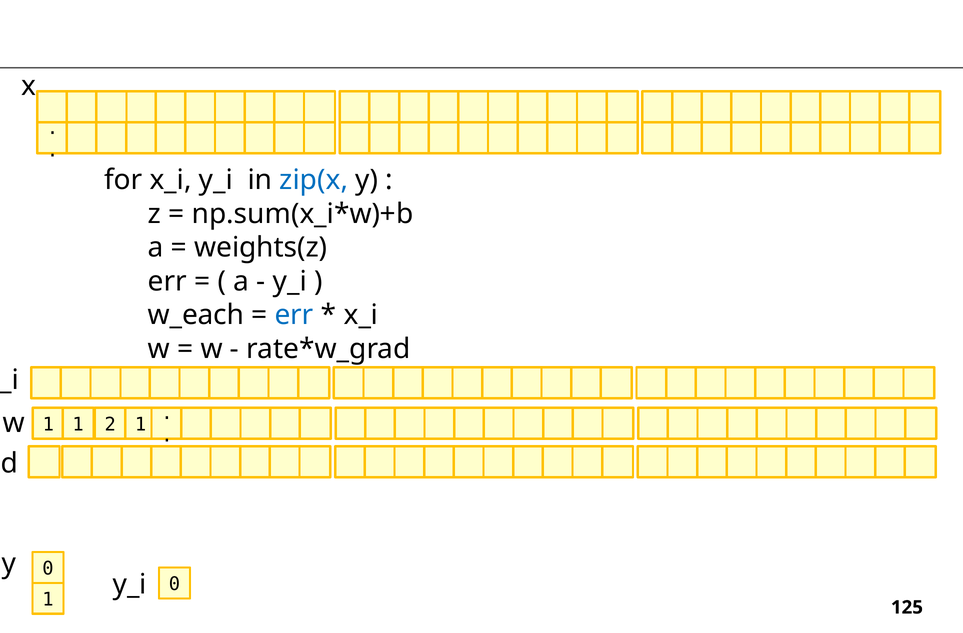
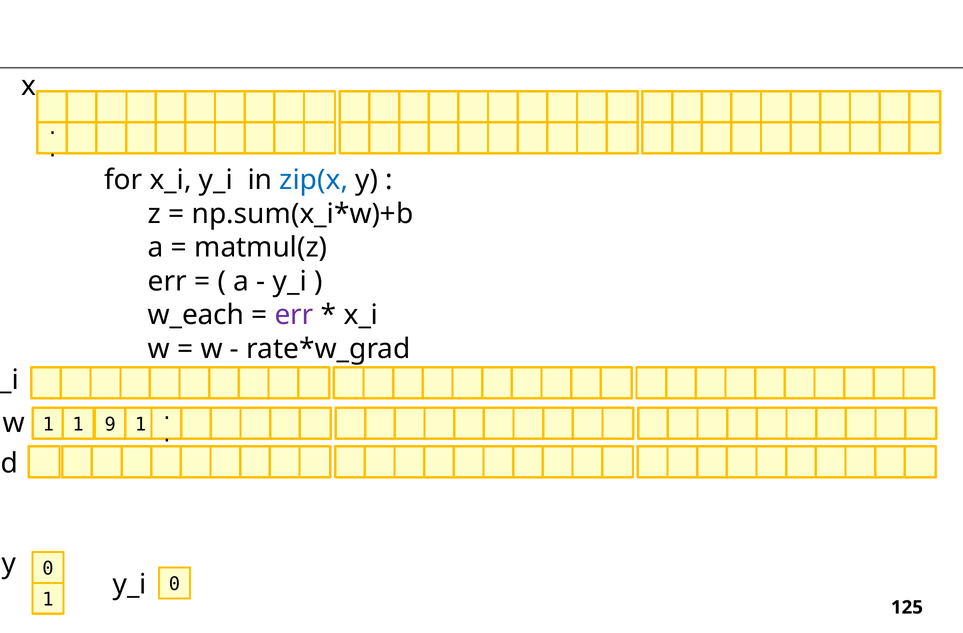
weights(z: weights(z -> matmul(z (261, 247)
err colour: blue -> purple (294, 315)
2: 2 -> 9 (110, 424)
